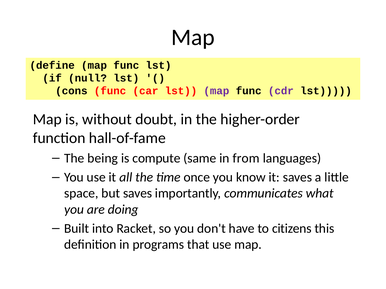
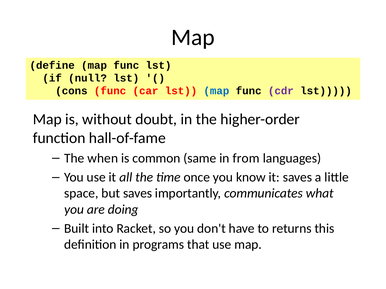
map colour: purple -> blue (216, 91)
being: being -> when (103, 158)
compute: compute -> common (156, 158)
citizens: citizens -> returns (292, 229)
